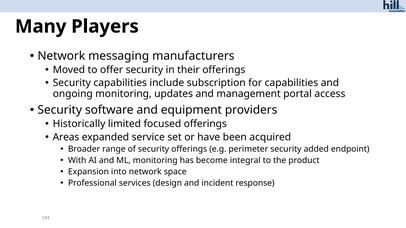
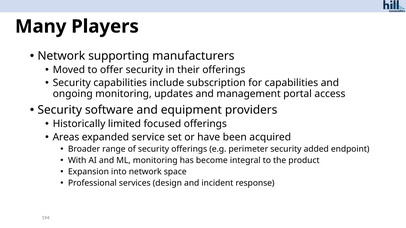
messaging: messaging -> supporting (119, 56)
